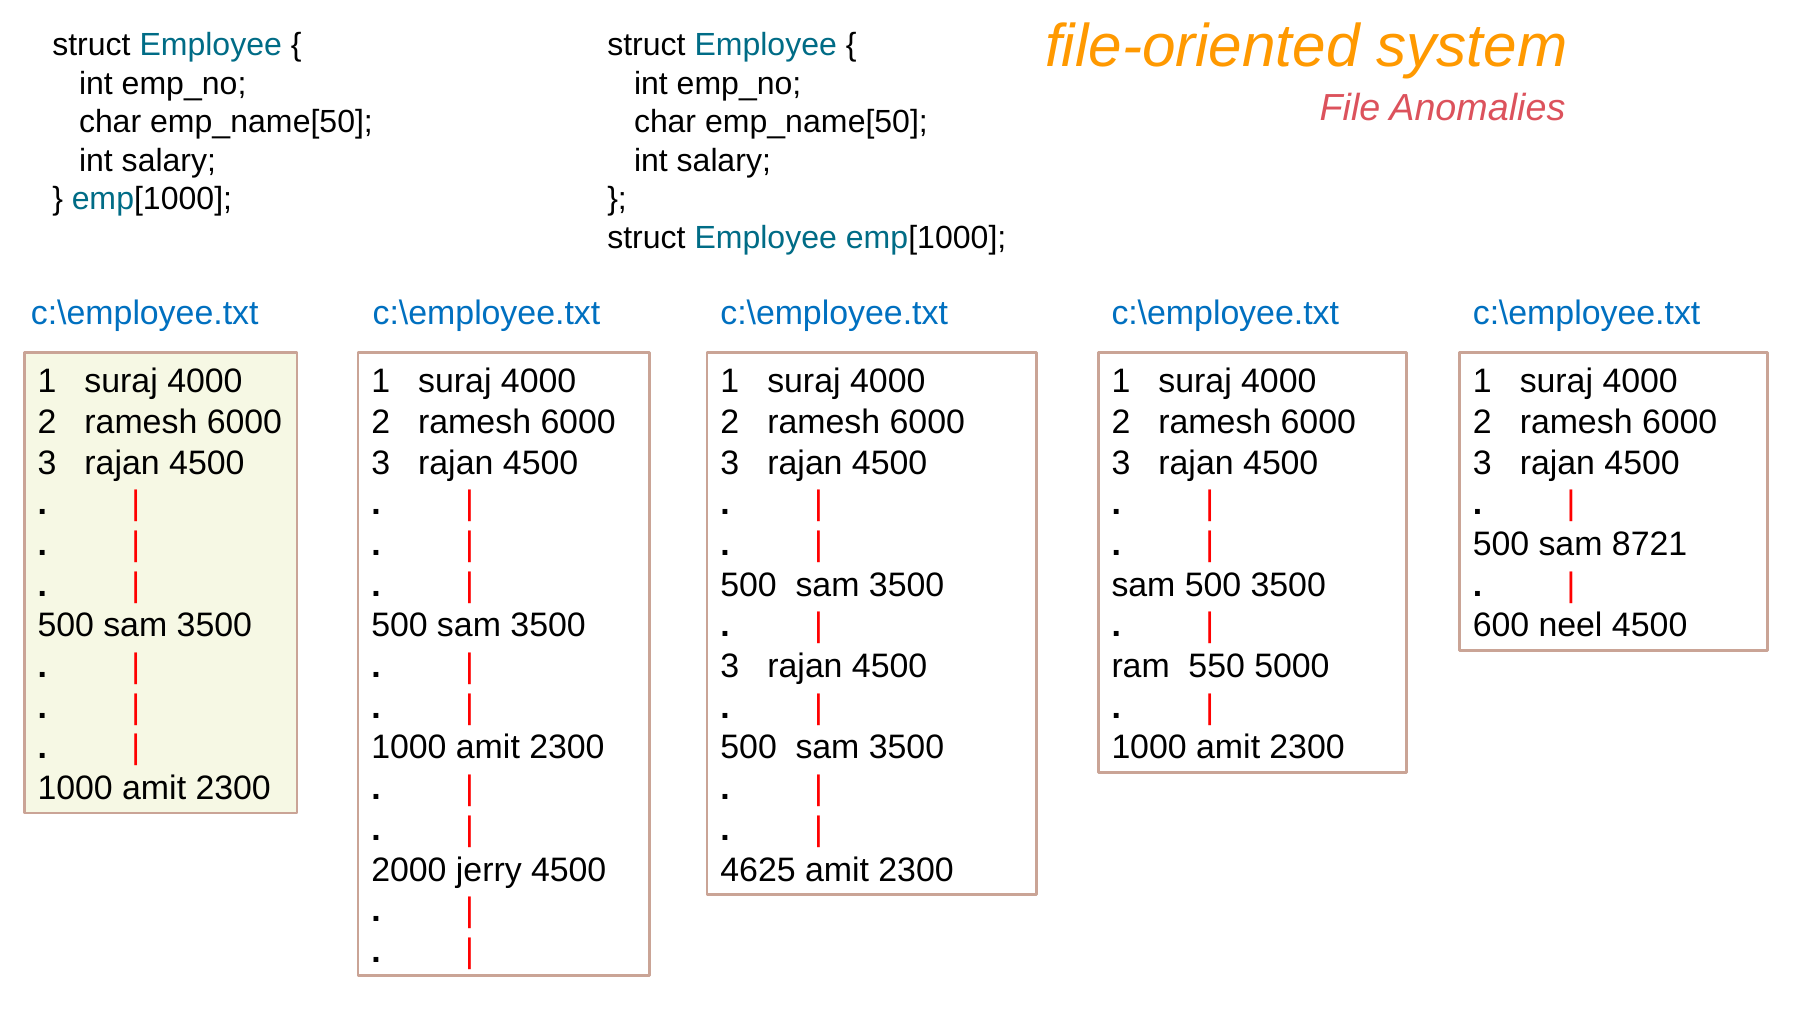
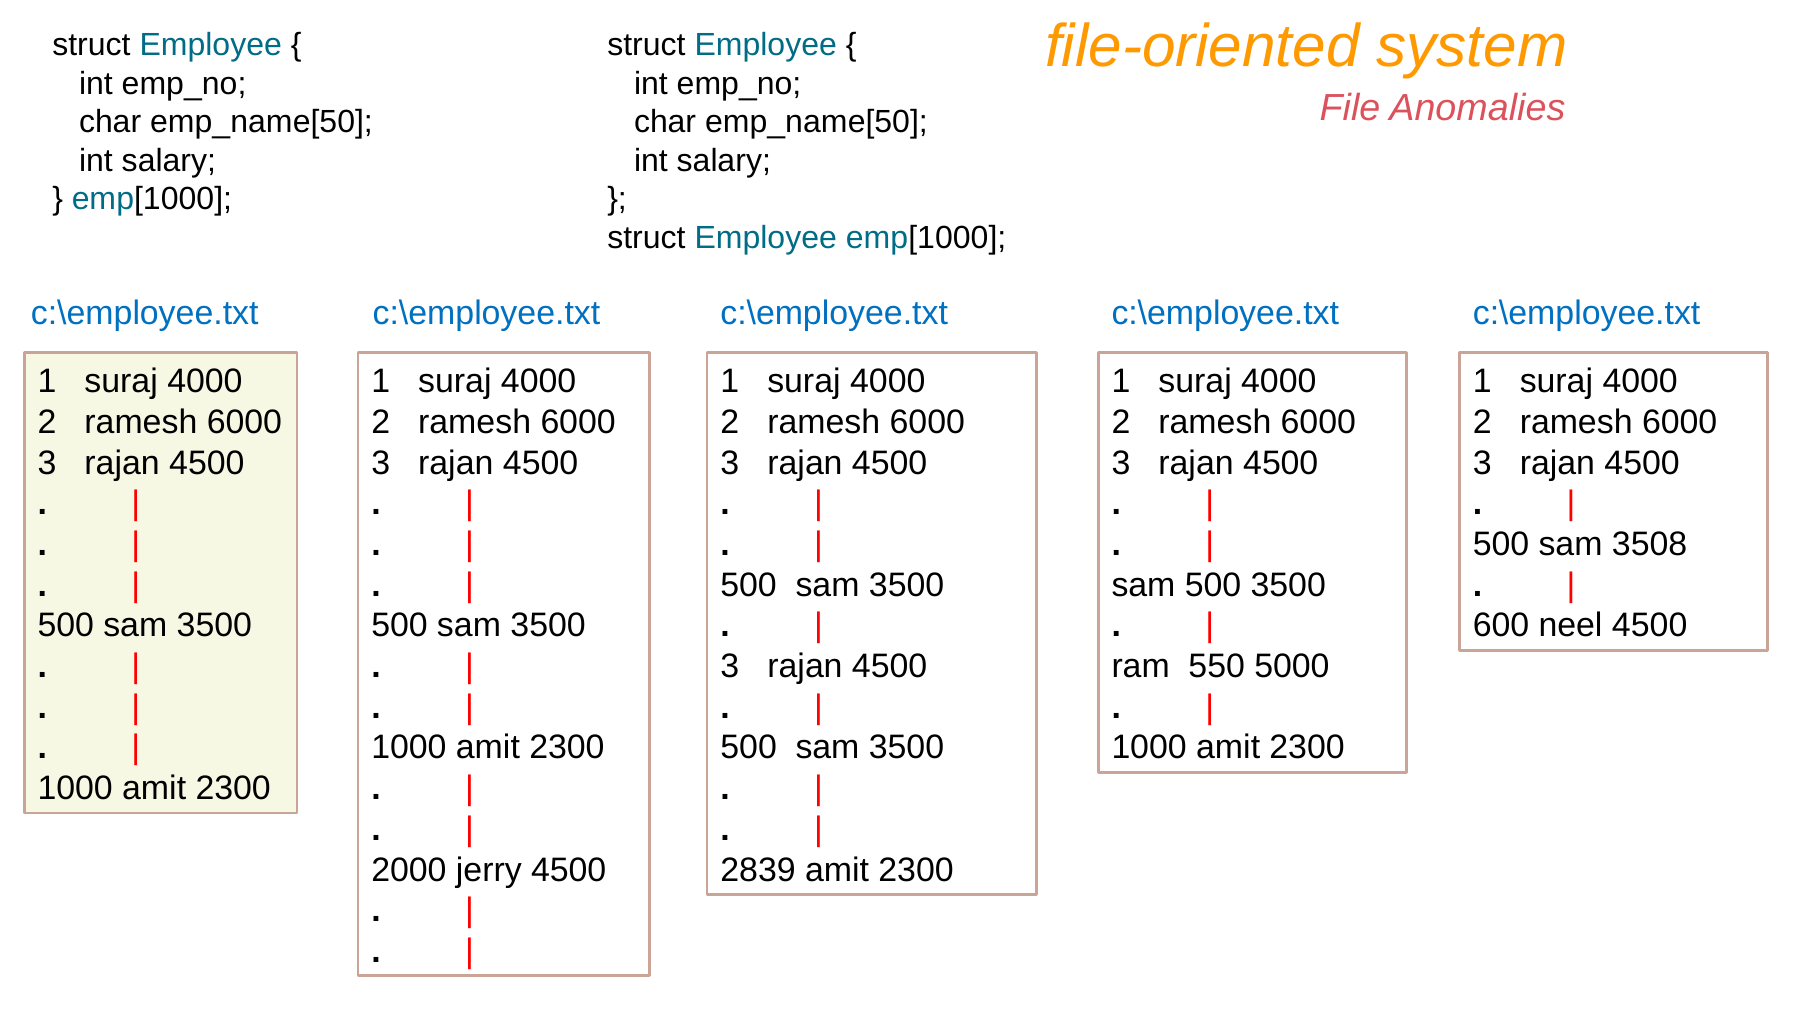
8721: 8721 -> 3508 (1650, 544)
4625: 4625 -> 2839 (758, 869)
